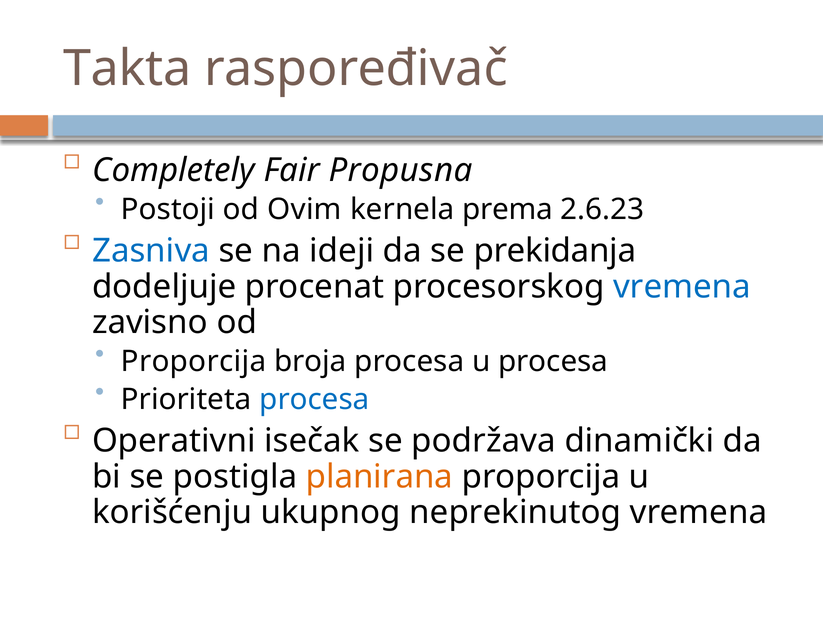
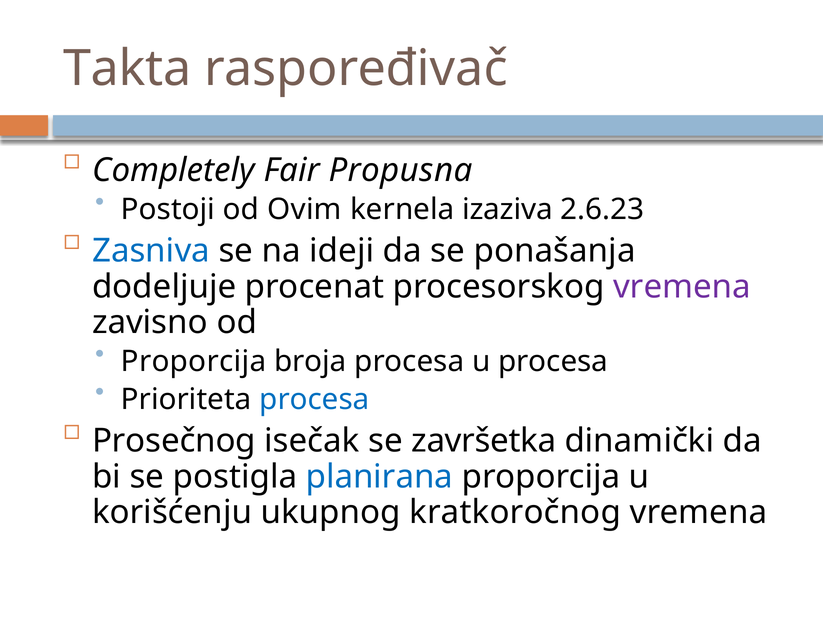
prema: prema -> izaziva (507, 209)
prekidanja: prekidanja -> ponašanja (555, 251)
vremena colour: blue -> purple (682, 287)
Operativni: Operativni -> Prosečnog (174, 441)
podržava: podržava -> završetka (484, 441)
planirana colour: orange -> blue (379, 477)
neprekinutog: neprekinutog -> kratkoročnog (515, 513)
